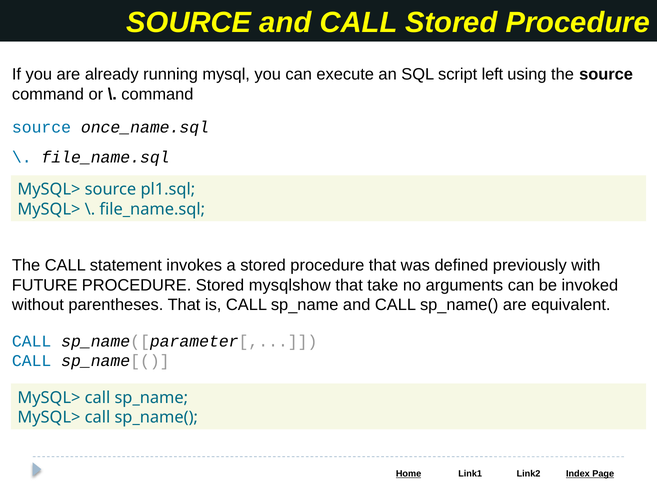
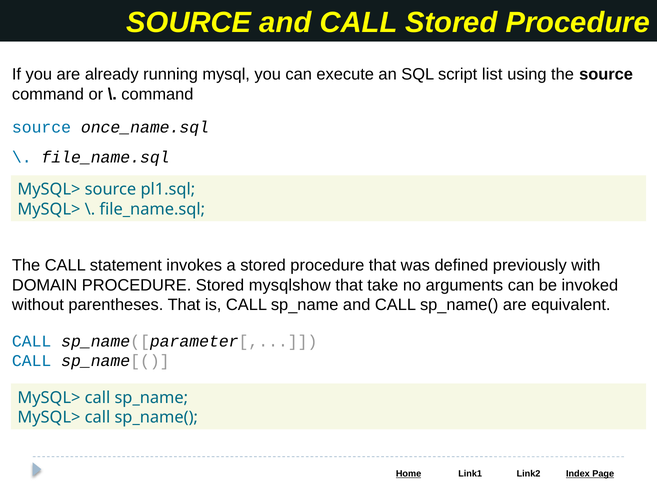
left: left -> list (492, 74)
FUTURE: FUTURE -> DOMAIN (45, 285)
